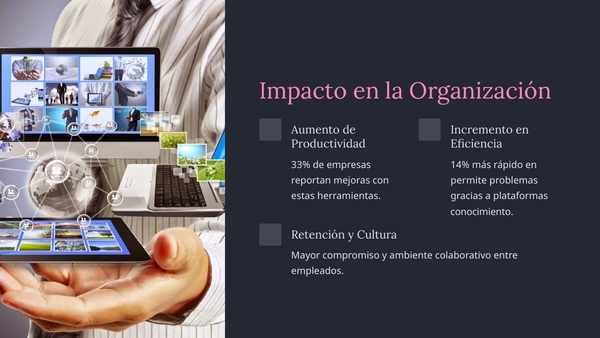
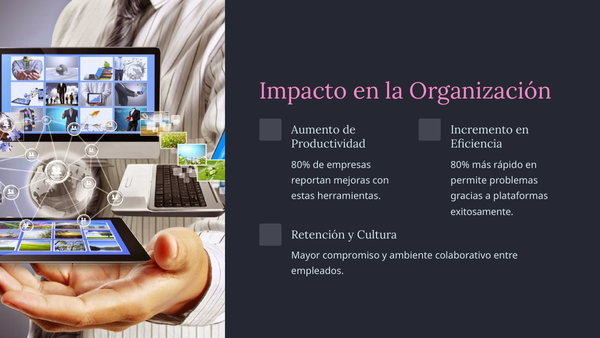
33%: 33% -> 80% (301, 165)
14%: 14% -> 80% (460, 165)
conocimiento: conocimiento -> exitosamente (482, 212)
